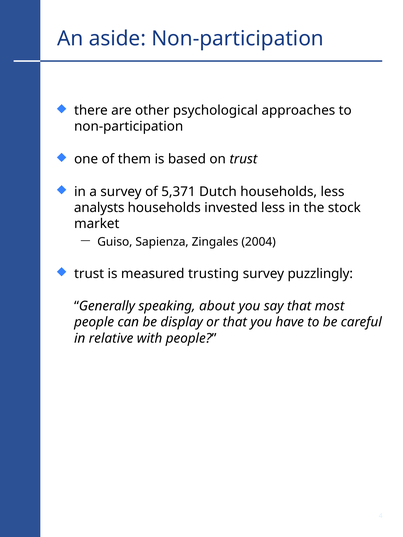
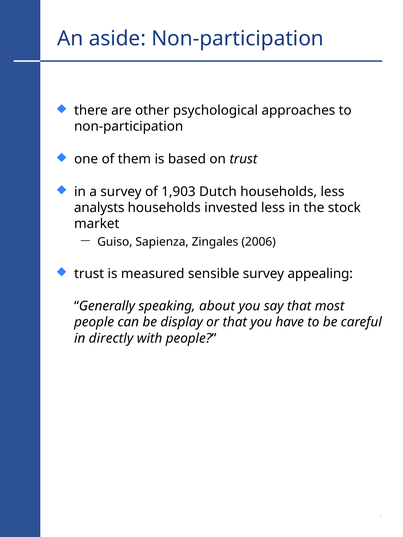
5,371: 5,371 -> 1,903 (178, 192)
2004: 2004 -> 2006 (259, 242)
trusting: trusting -> sensible (214, 274)
puzzlingly: puzzlingly -> appealing (320, 274)
relative: relative -> directly (111, 339)
